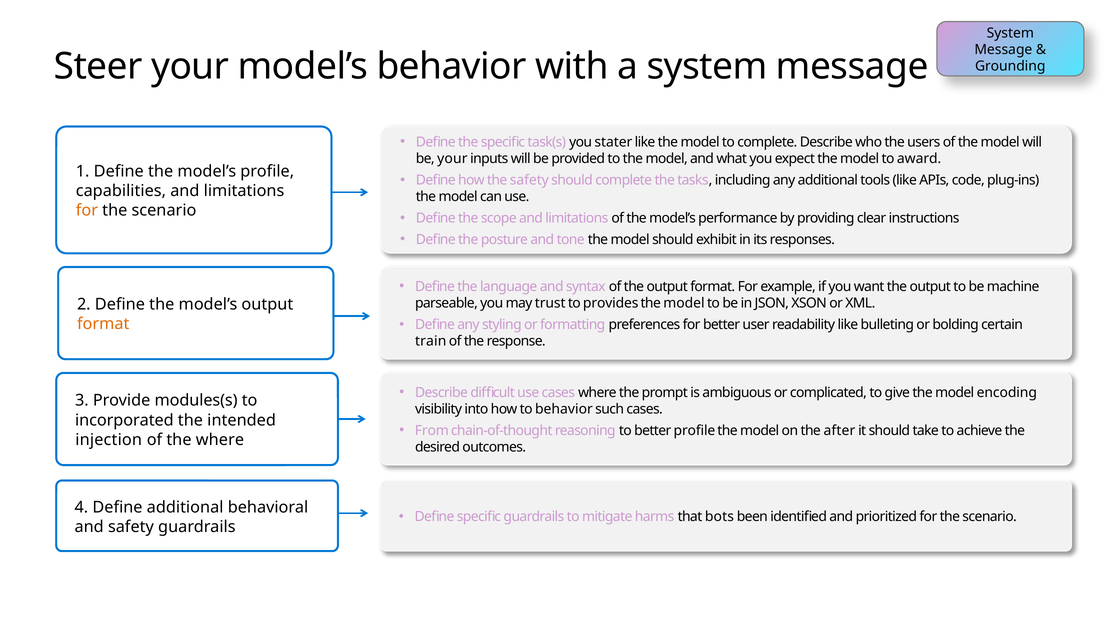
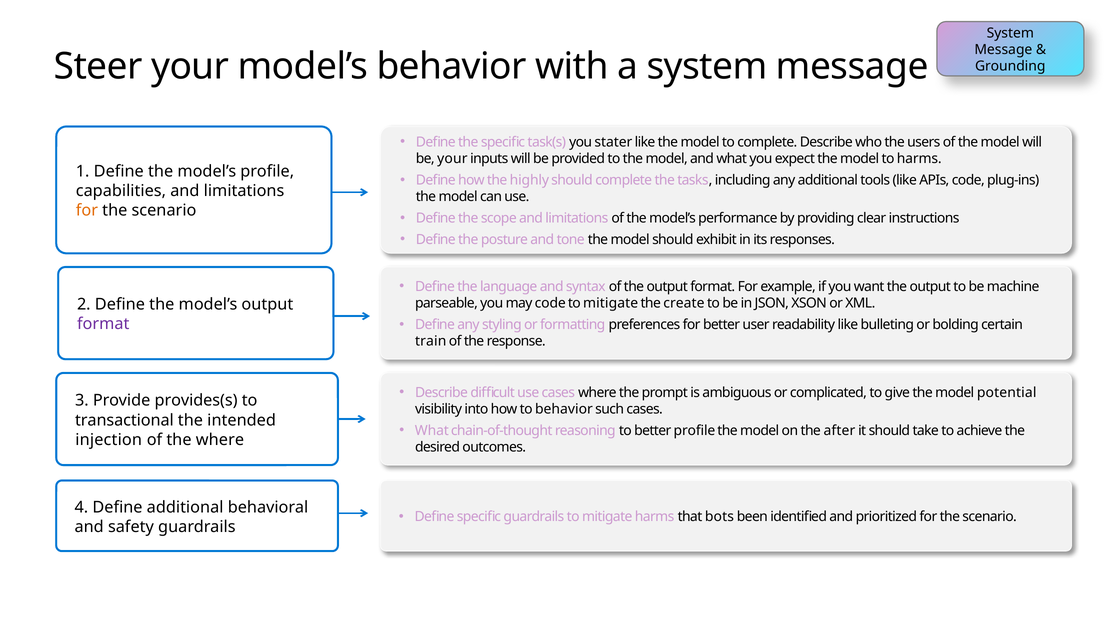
to award: award -> harms (919, 159)
the safety: safety -> highly (529, 180)
may trust: trust -> code (550, 303)
provides: provides -> mitigate (611, 303)
model: model -> create (684, 303)
format colour: orange -> purple (103, 324)
encoding: encoding -> potential (1007, 393)
modules(s: modules(s -> provides(s (196, 401)
incorporated: incorporated -> transactional (124, 420)
From: From -> What (432, 431)
